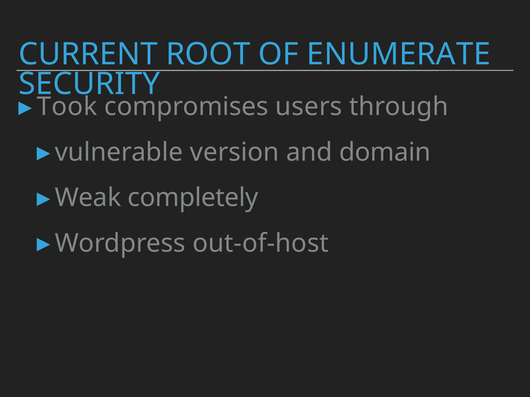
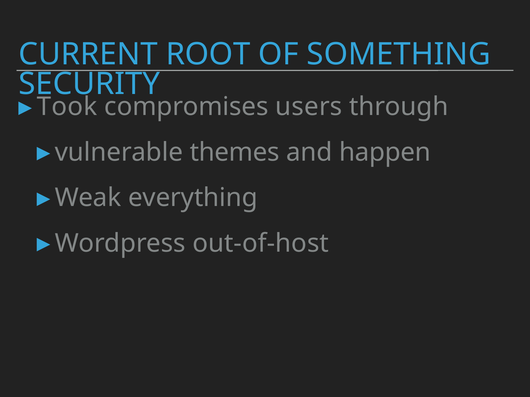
ENUMERATE: ENUMERATE -> SOMETHING (399, 54)
version: version -> themes (235, 152)
domain: domain -> happen (385, 152)
completely: completely -> everything (193, 198)
